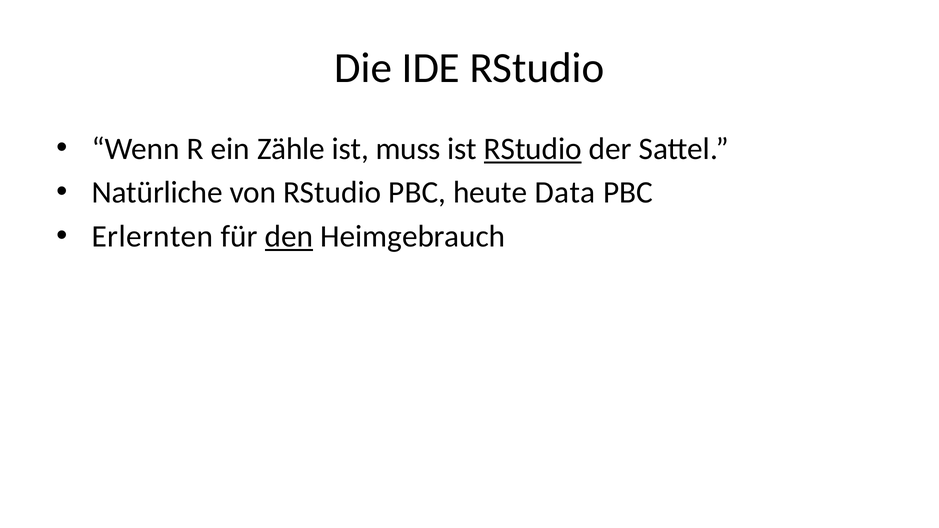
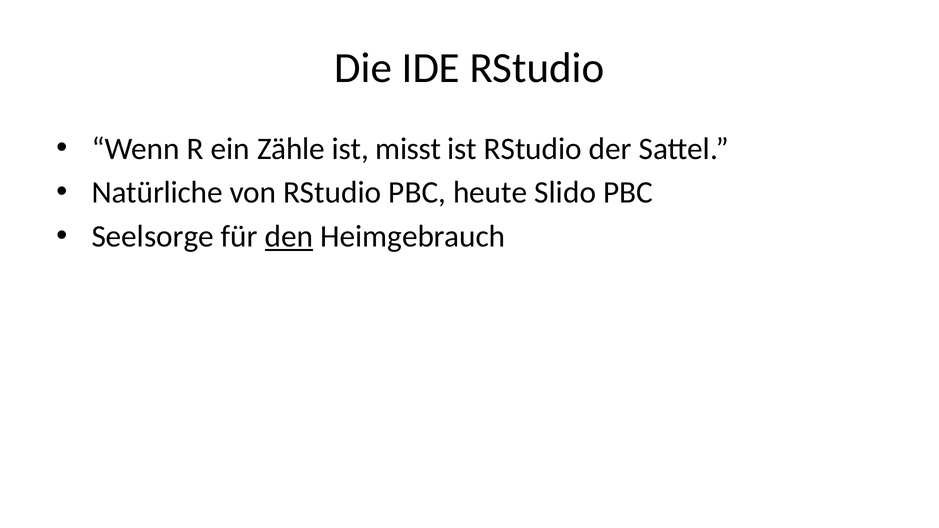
muss: muss -> misst (408, 149)
RStudio underline: present -> none (533, 149)
Data: Data -> Slido (565, 193)
Erlernten: Erlernten -> Seelsorge (153, 237)
